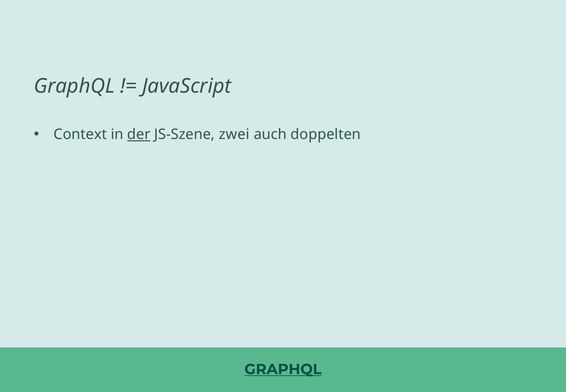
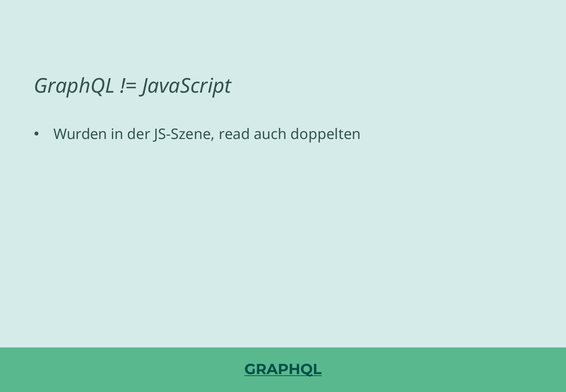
Context: Context -> Wurden (80, 134)
der underline: present -> none (139, 134)
zwei: zwei -> read (234, 134)
